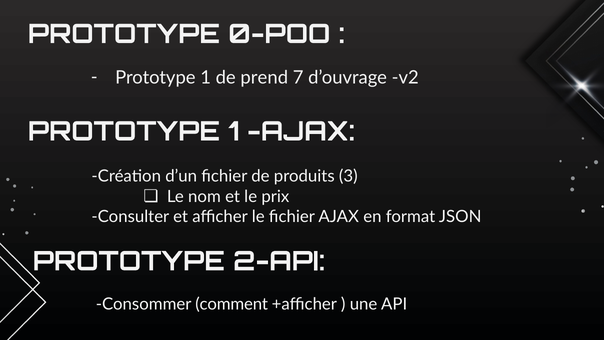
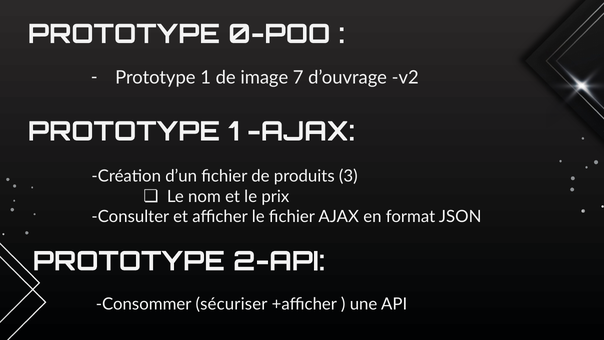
prend: prend -> image (264, 78)
comment: comment -> sécuriser (231, 304)
